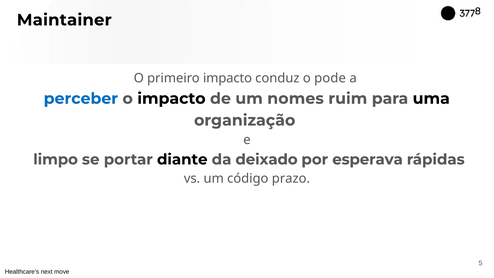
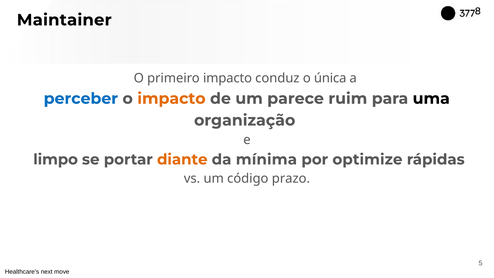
pode: pode -> única (330, 78)
impacto colour: black -> orange (171, 99)
nomes: nomes -> parece (296, 99)
diante colour: black -> orange (182, 159)
deixado: deixado -> mínima (266, 159)
esperava: esperava -> optimize (367, 159)
